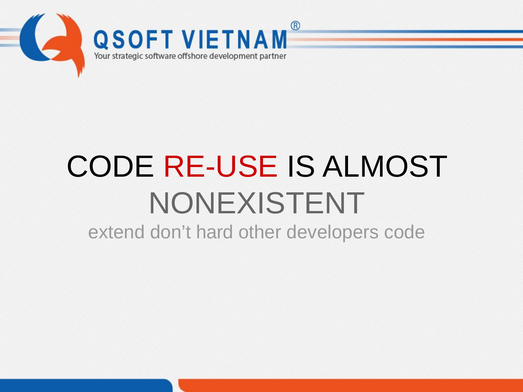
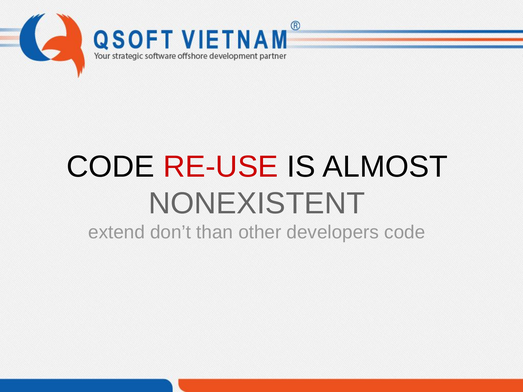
hard: hard -> than (215, 232)
